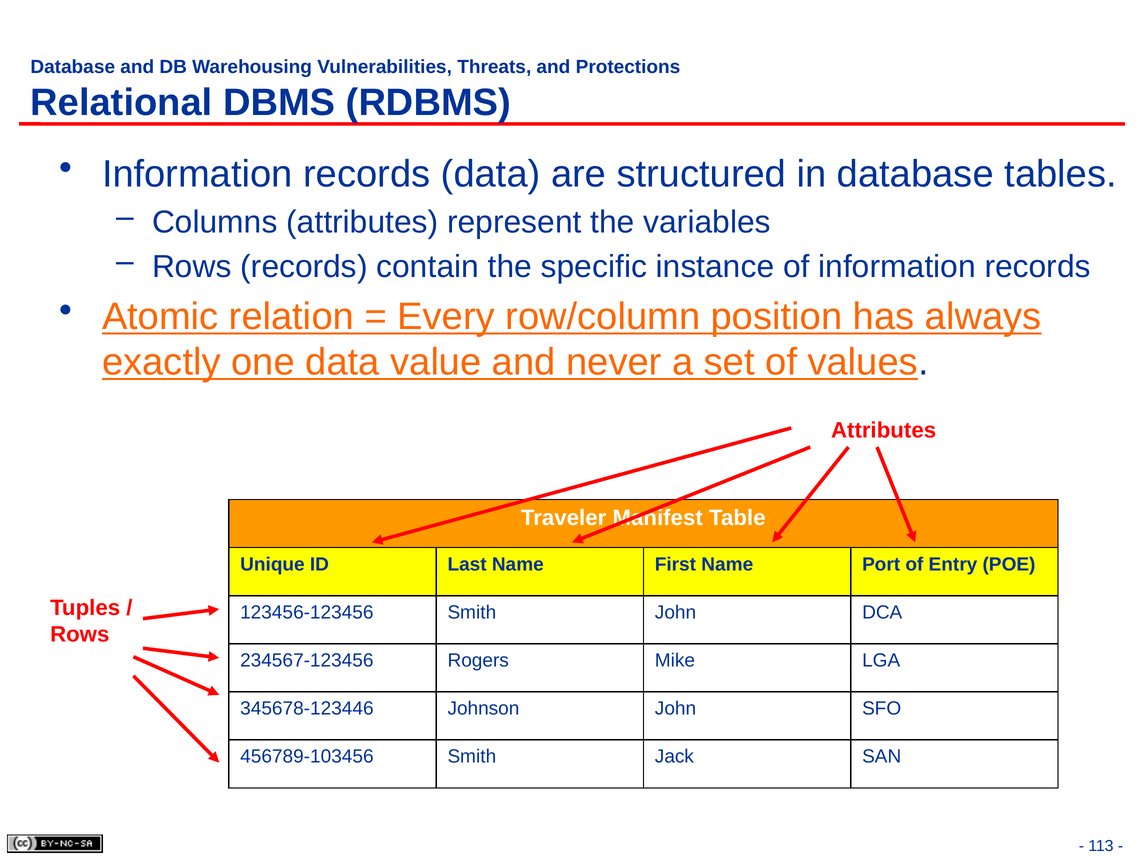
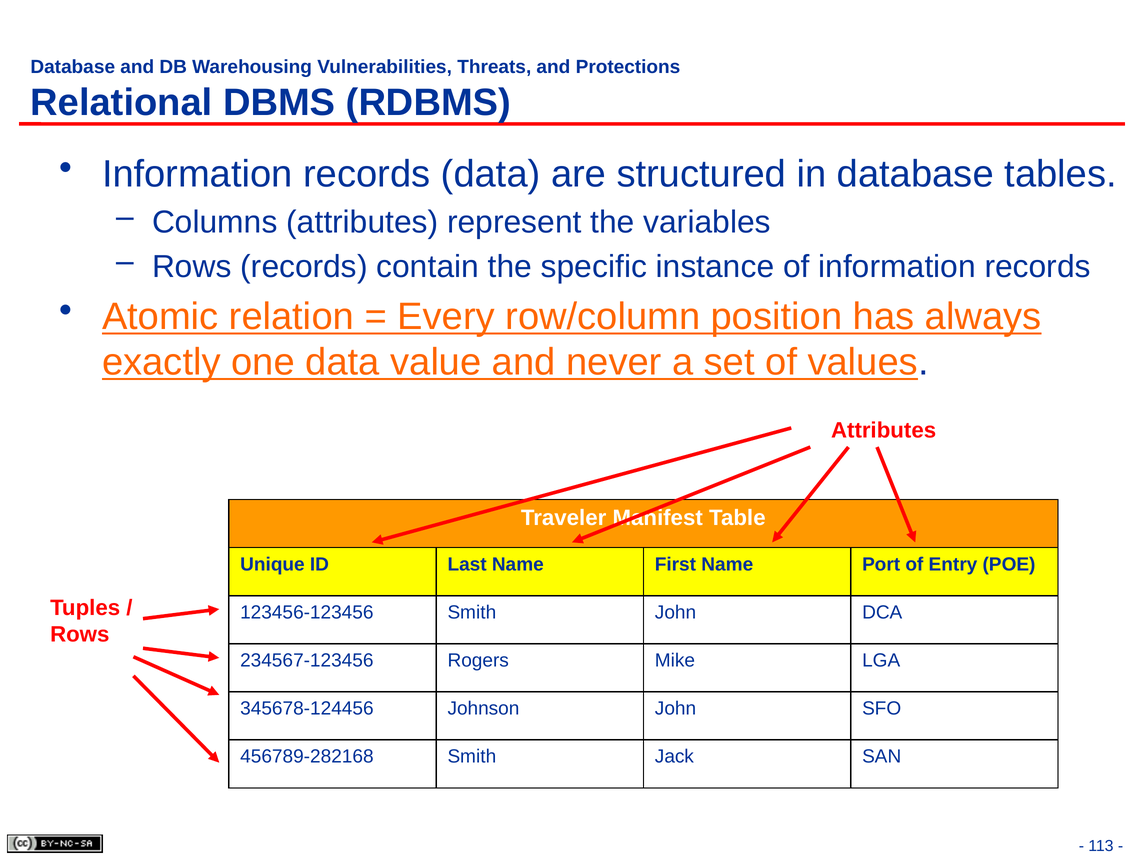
345678-123446: 345678-123446 -> 345678-124456 (307, 708)
456789-103456: 456789-103456 -> 456789-282168 (307, 757)
